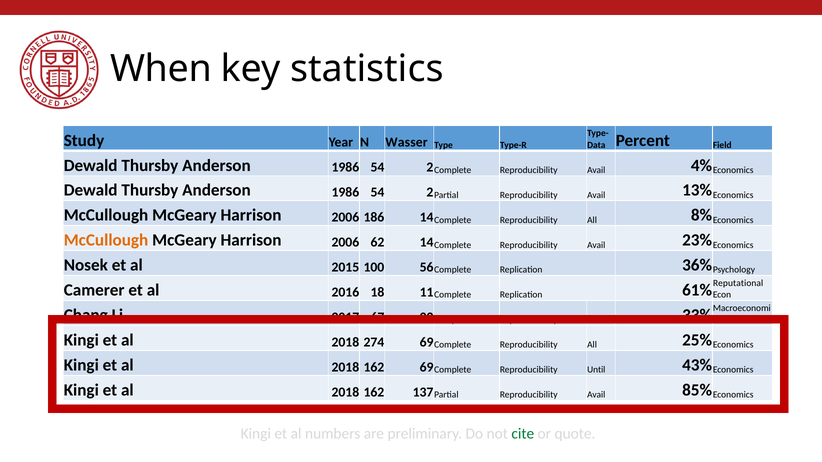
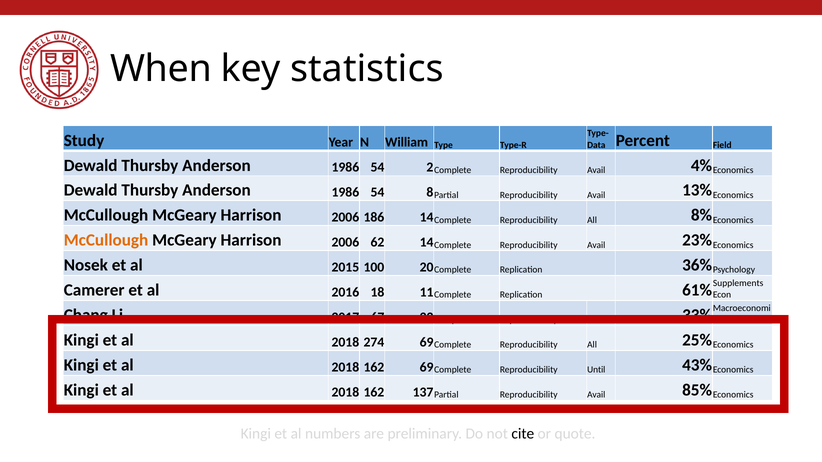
Wasser: Wasser -> William (407, 143)
2: 2 -> 8 (430, 193)
56: 56 -> 20 (427, 268)
Reputational: Reputational -> Supplements (738, 283)
cite colour: green -> black (523, 434)
